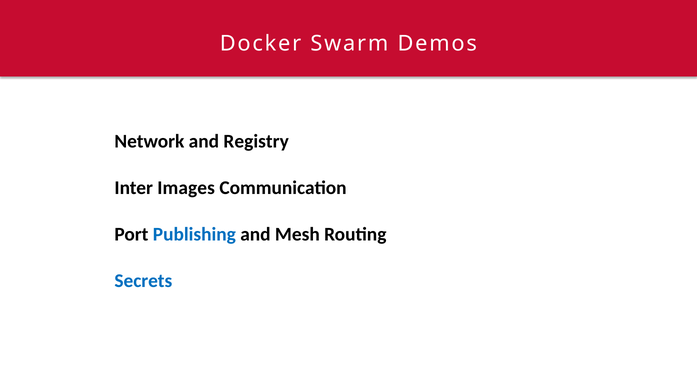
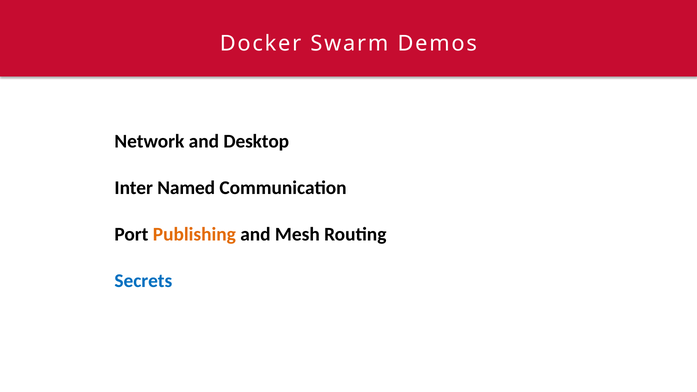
Registry: Registry -> Desktop (256, 141)
Images: Images -> Named (186, 188)
Publishing colour: blue -> orange (194, 234)
